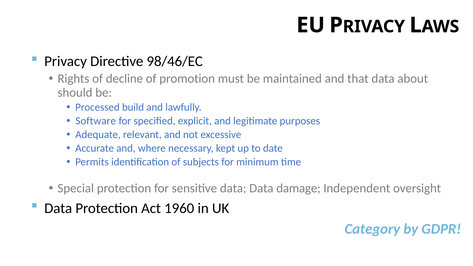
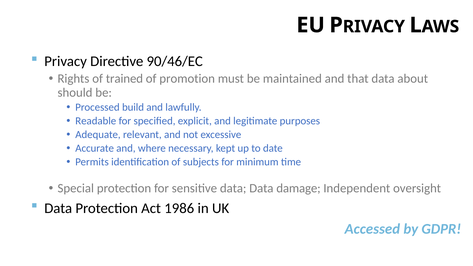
98/46/EC: 98/46/EC -> 90/46/EC (175, 61)
decline: decline -> trained (124, 79)
Software: Software -> Readable (96, 121)
1960: 1960 -> 1986 (179, 208)
Category: Category -> Accessed (372, 229)
